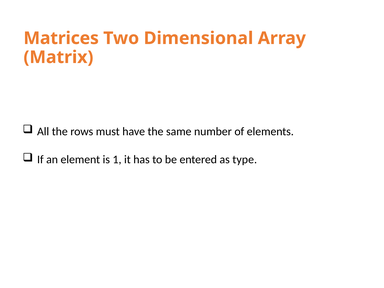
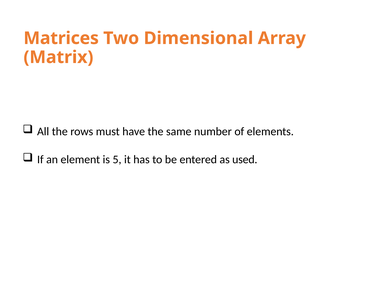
1: 1 -> 5 (117, 160)
type: type -> used (245, 160)
